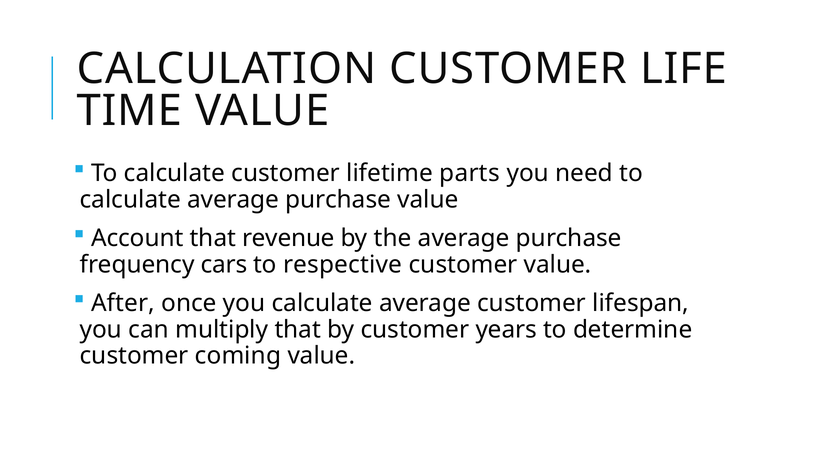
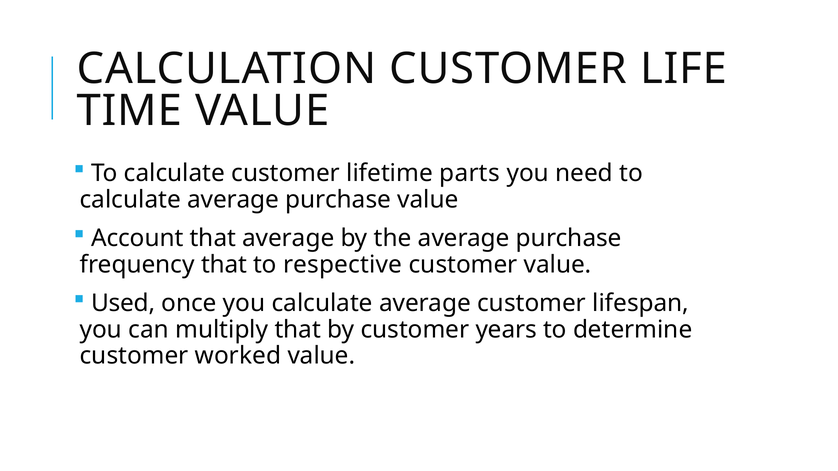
that revenue: revenue -> average (288, 238)
frequency cars: cars -> that (224, 265)
After: After -> Used (123, 303)
coming: coming -> worked (238, 356)
